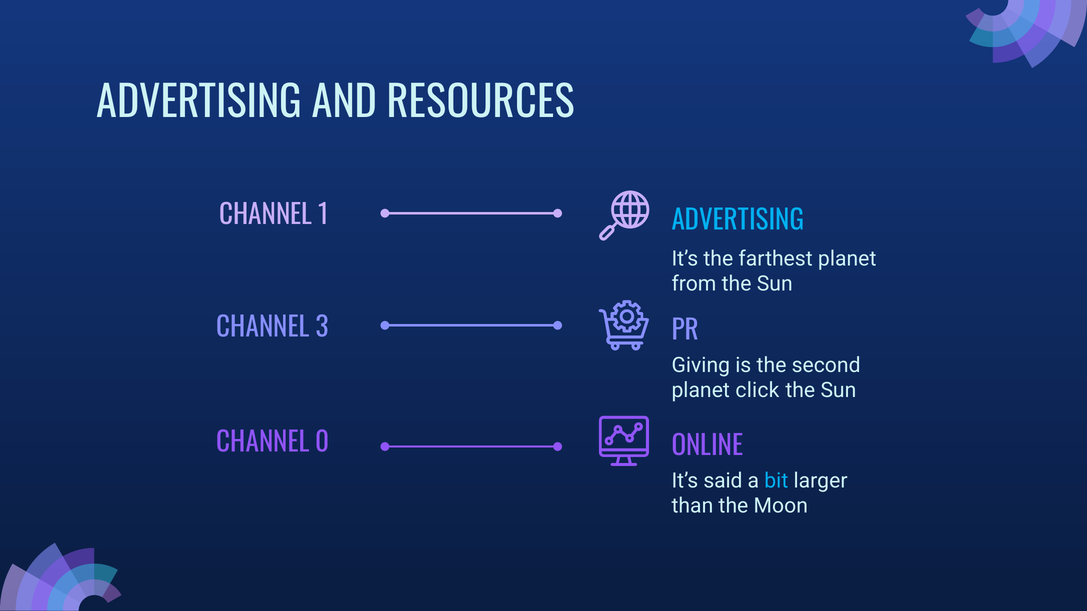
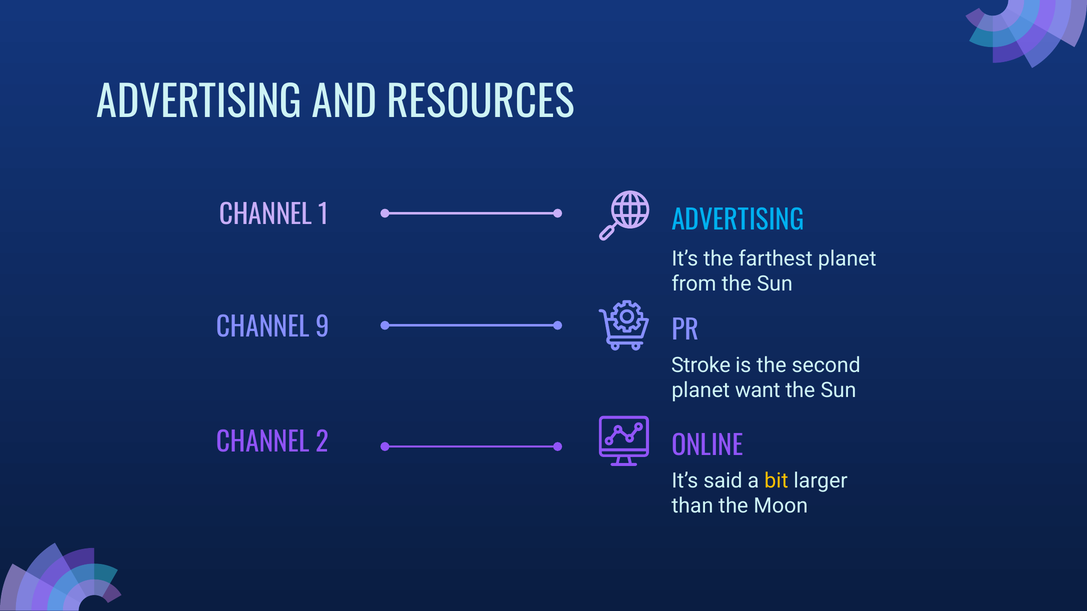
3: 3 -> 9 (322, 328)
Giving: Giving -> Stroke (701, 365)
click: click -> want (758, 391)
0: 0 -> 2 (322, 443)
bit colour: light blue -> yellow (776, 481)
